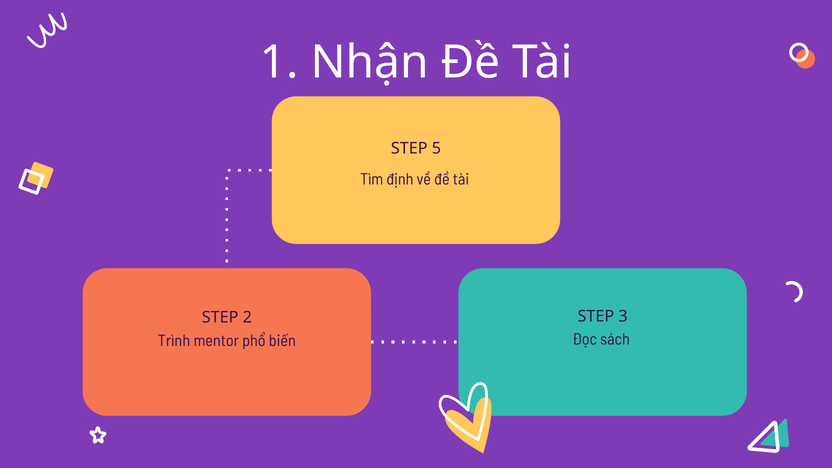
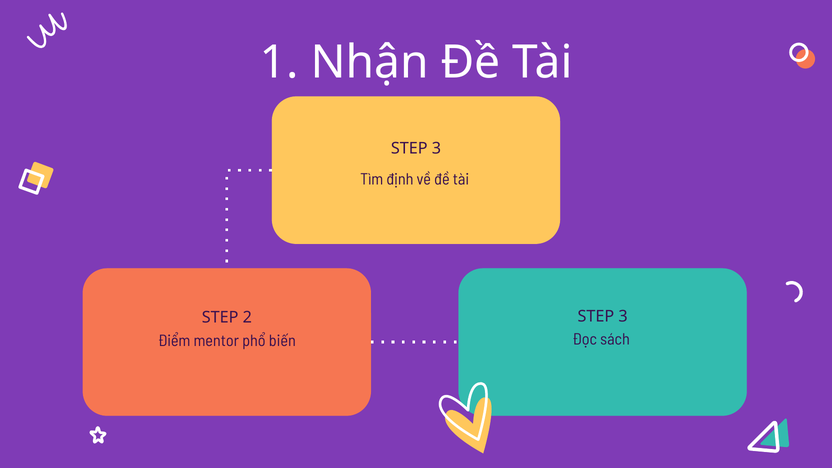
5: 5 -> 3 (436, 148)
Trình: Trình -> Điểm (174, 341)
